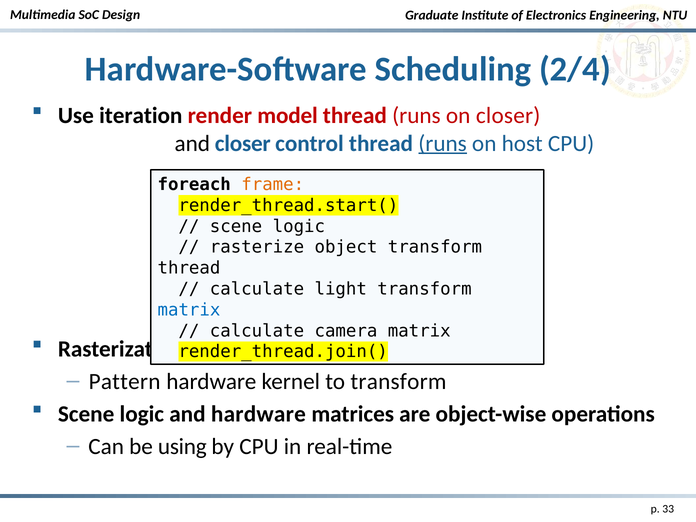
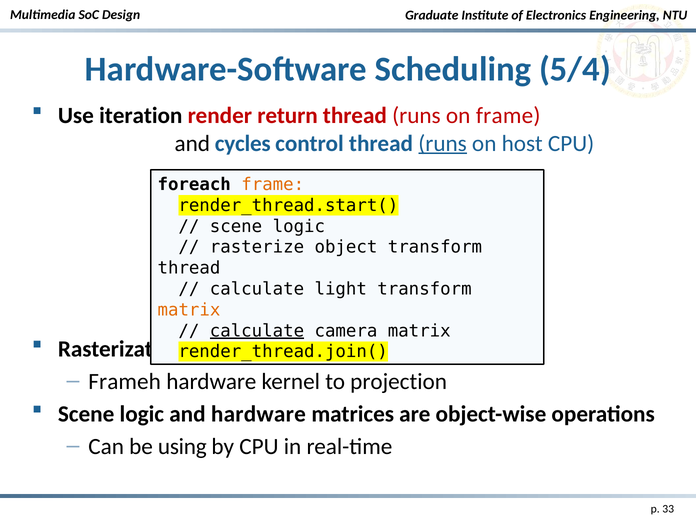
2/4: 2/4 -> 5/4 (575, 69)
model: model -> return (288, 116)
on closer: closer -> frame (508, 116)
and closer: closer -> cycles (243, 143)
matrix colour: blue -> orange (189, 310)
calculate underline: none -> present (257, 331)
Pattern: Pattern -> Frameh (125, 382)
to transform: transform -> projection (399, 382)
